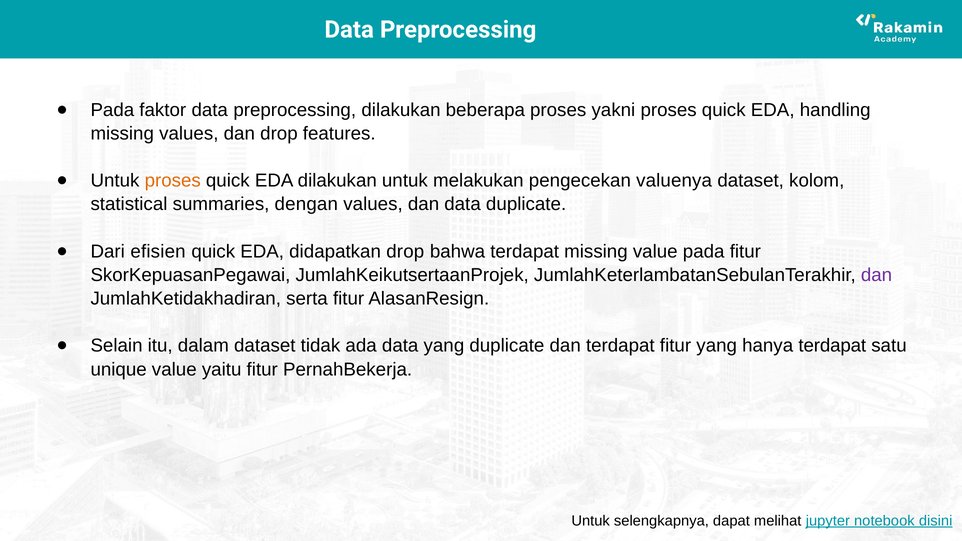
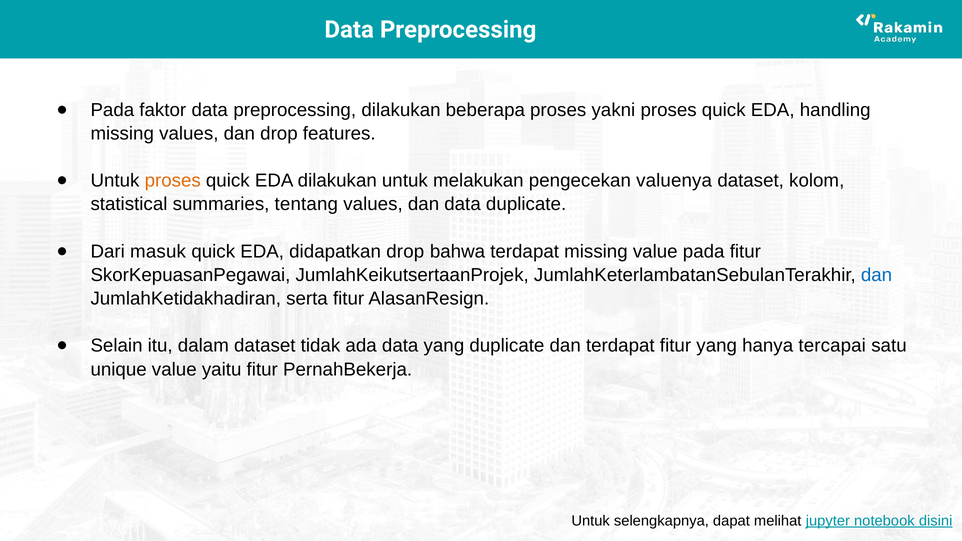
dengan: dengan -> tentang (306, 204)
efisien: efisien -> masuk (158, 252)
dan colour: purple -> blue (877, 275)
hanya terdapat: terdapat -> tercapai (832, 346)
